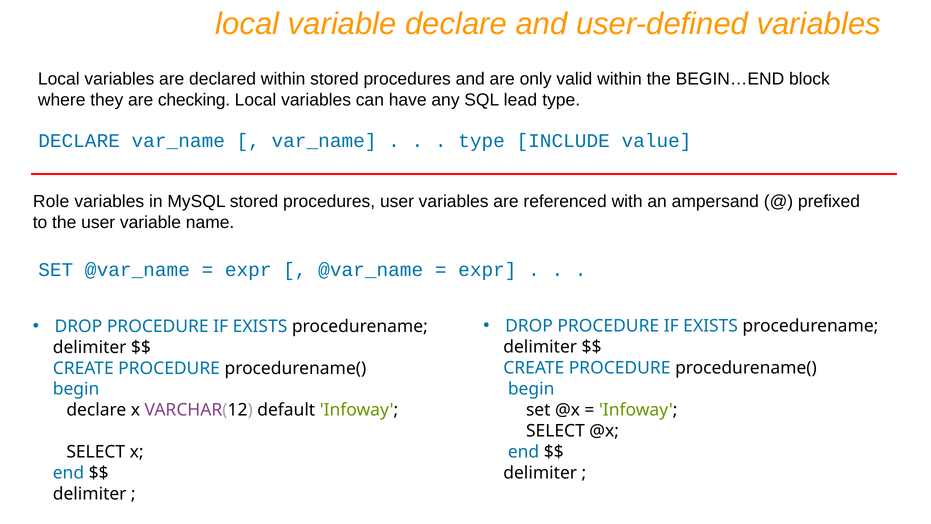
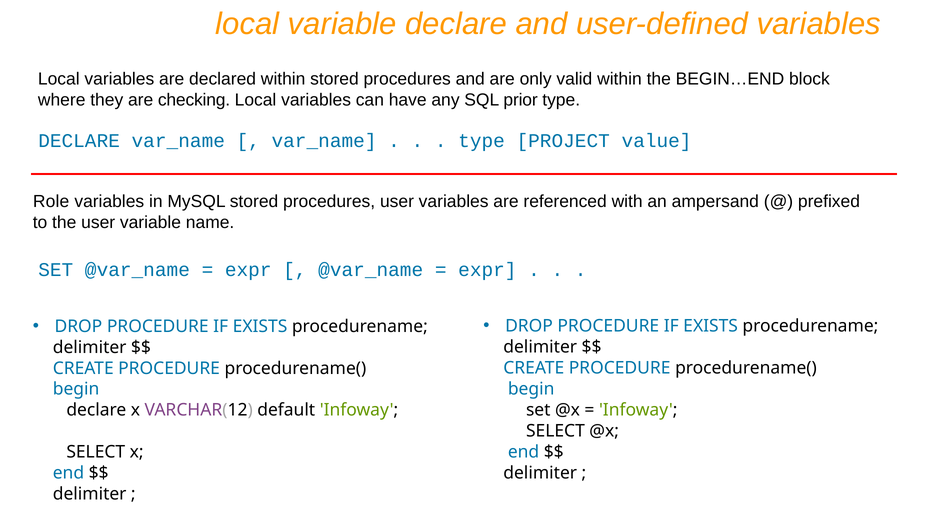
lead: lead -> prior (521, 100)
INCLUDE: INCLUDE -> PROJECT (563, 141)
